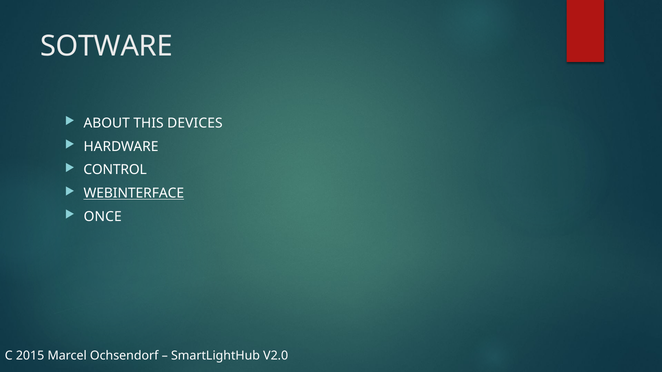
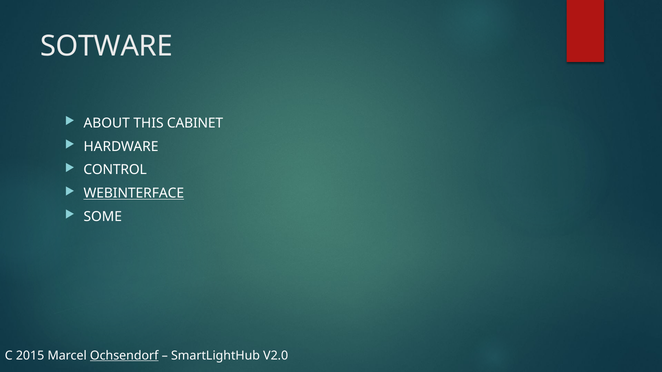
DEVICES: DEVICES -> CABINET (195, 123)
ONCE: ONCE -> SOME (103, 217)
Ochsendorf underline: none -> present (124, 356)
